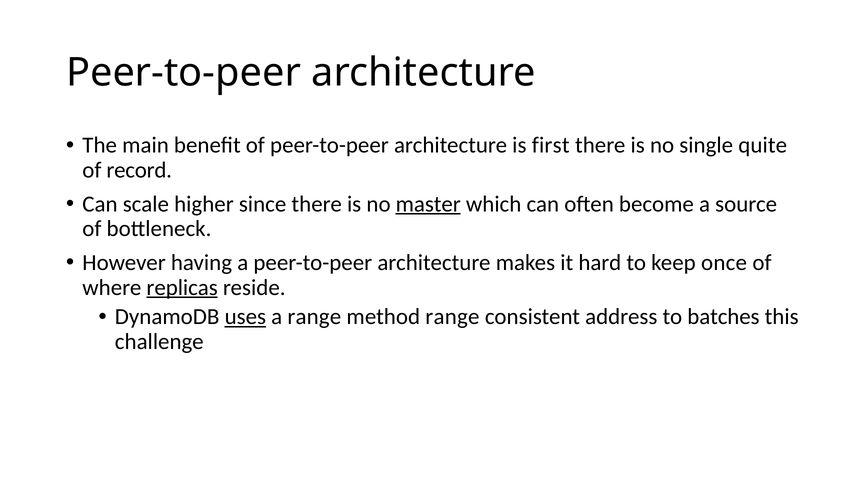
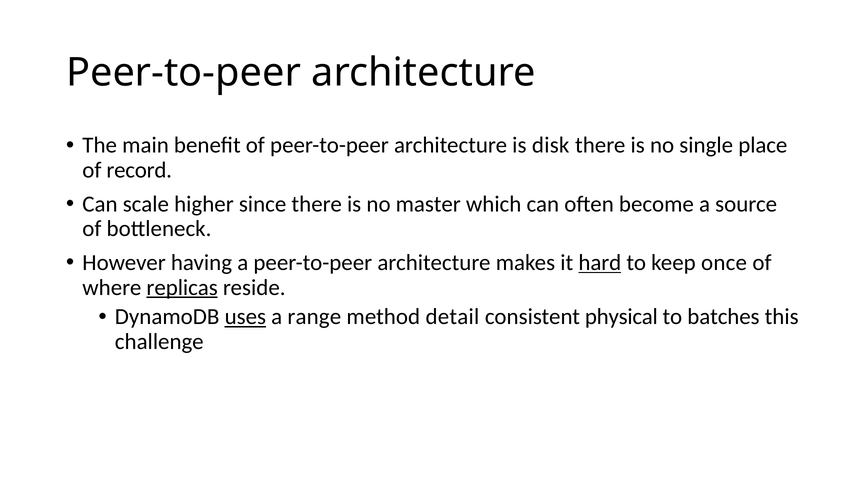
first: first -> disk (551, 145)
quite: quite -> place (763, 145)
master underline: present -> none (428, 204)
hard underline: none -> present (600, 263)
method range: range -> detail (452, 317)
address: address -> physical (621, 317)
